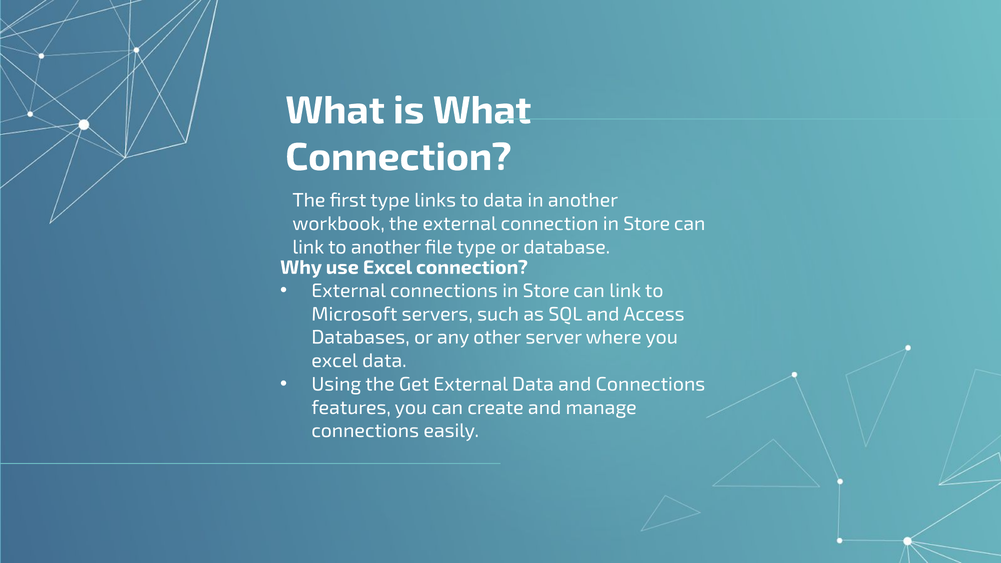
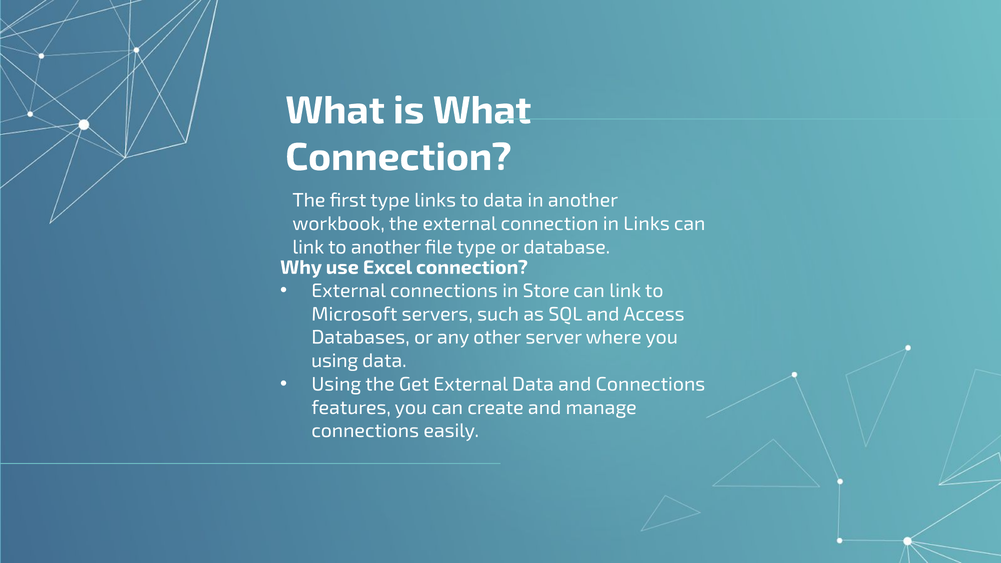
connection in Store: Store -> Links (647, 224)
excel: excel -> using (335, 361)
